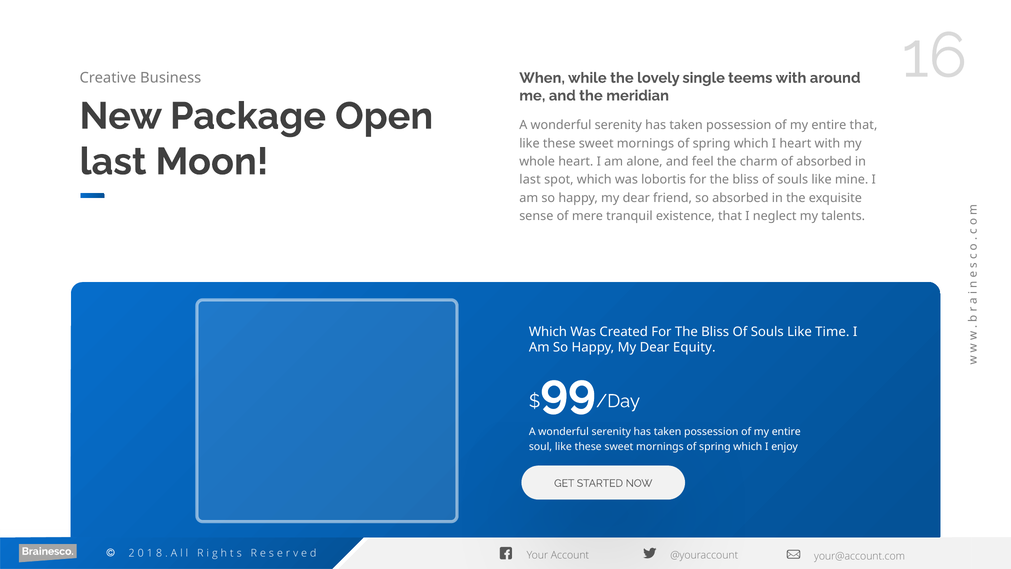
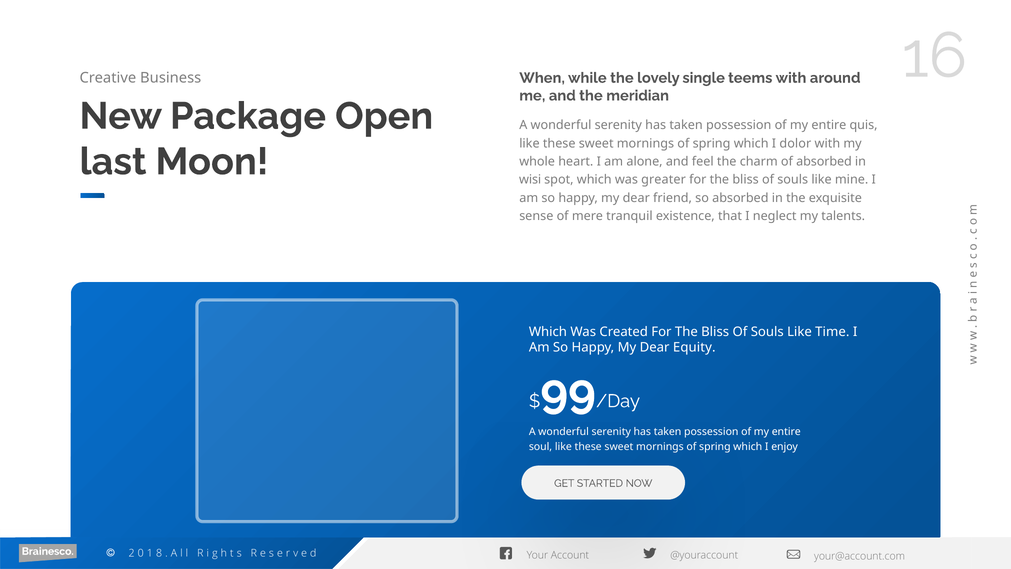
entire that: that -> quis (864, 125)
I heart: heart -> dolor (795, 143)
last: last -> wisi (530, 180)
lobortis: lobortis -> greater (664, 180)
